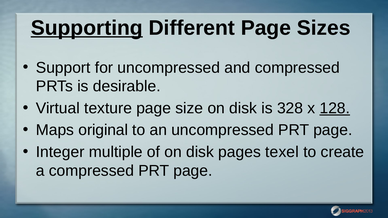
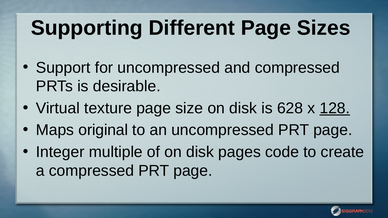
Supporting underline: present -> none (87, 28)
328: 328 -> 628 (290, 108)
texel: texel -> code (282, 152)
